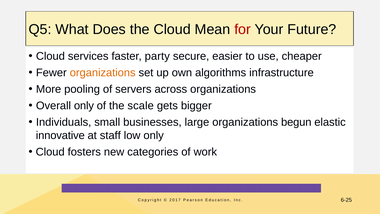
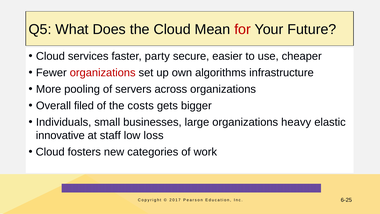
organizations colour: orange -> red (103, 73)
Overall only: only -> filed (84, 106)
scale: scale -> costs (141, 106)
begun: begun -> heavy (296, 122)
low only: only -> loss (154, 135)
